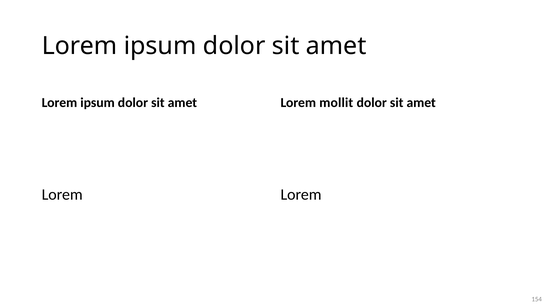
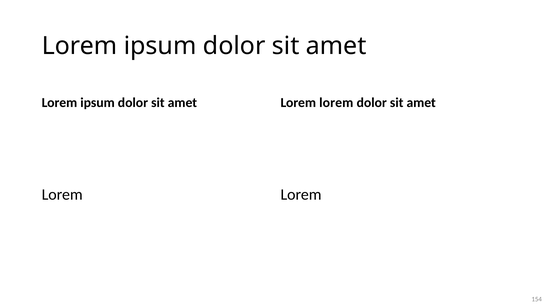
mollit: mollit -> lorem (336, 103)
